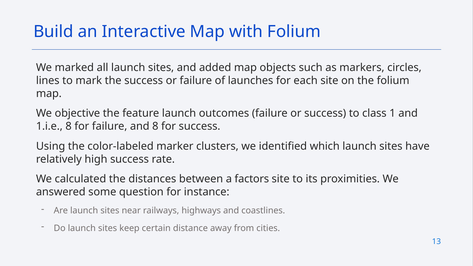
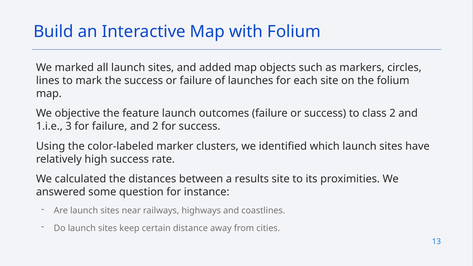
class 1: 1 -> 2 (392, 113)
1.i.e 8: 8 -> 3 (69, 126)
and 8: 8 -> 2 (155, 126)
factors: factors -> results (252, 179)
